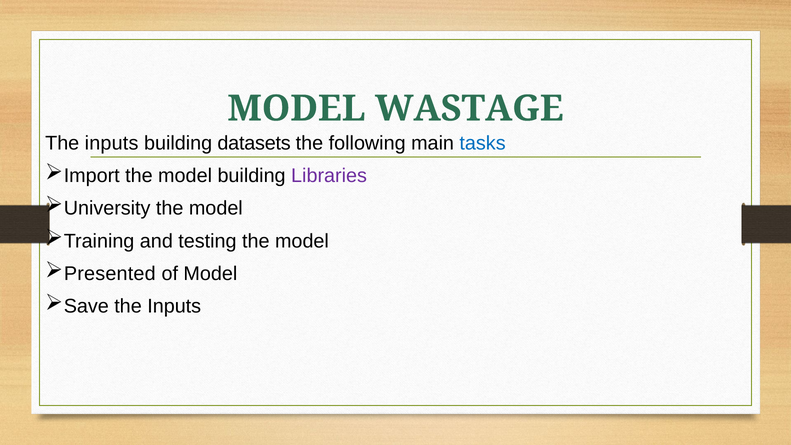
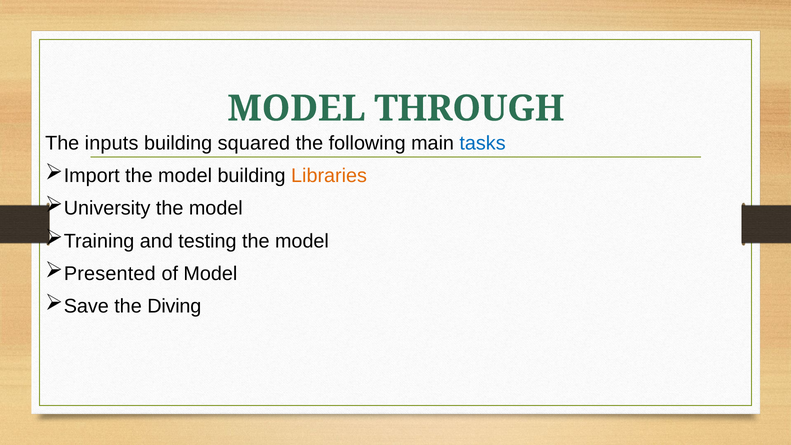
WASTAGE: WASTAGE -> THROUGH (469, 109)
datasets: datasets -> squared (254, 143)
Libraries colour: purple -> orange (329, 176)
Save the Inputs: Inputs -> Diving (174, 306)
